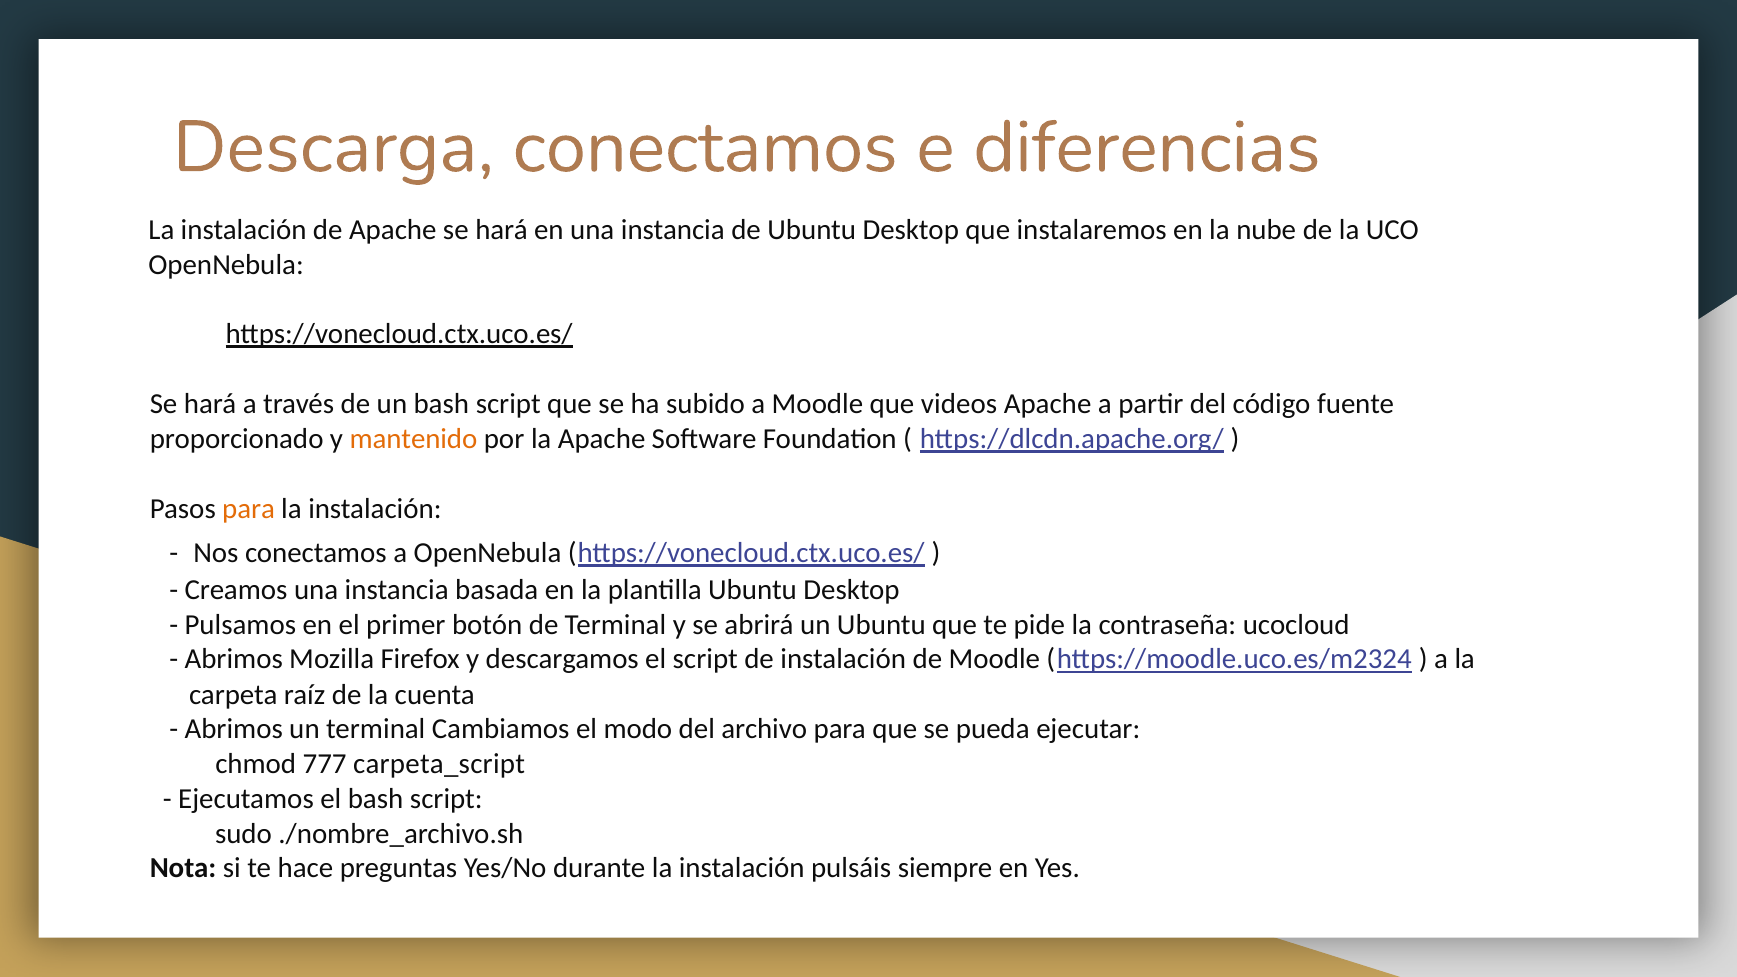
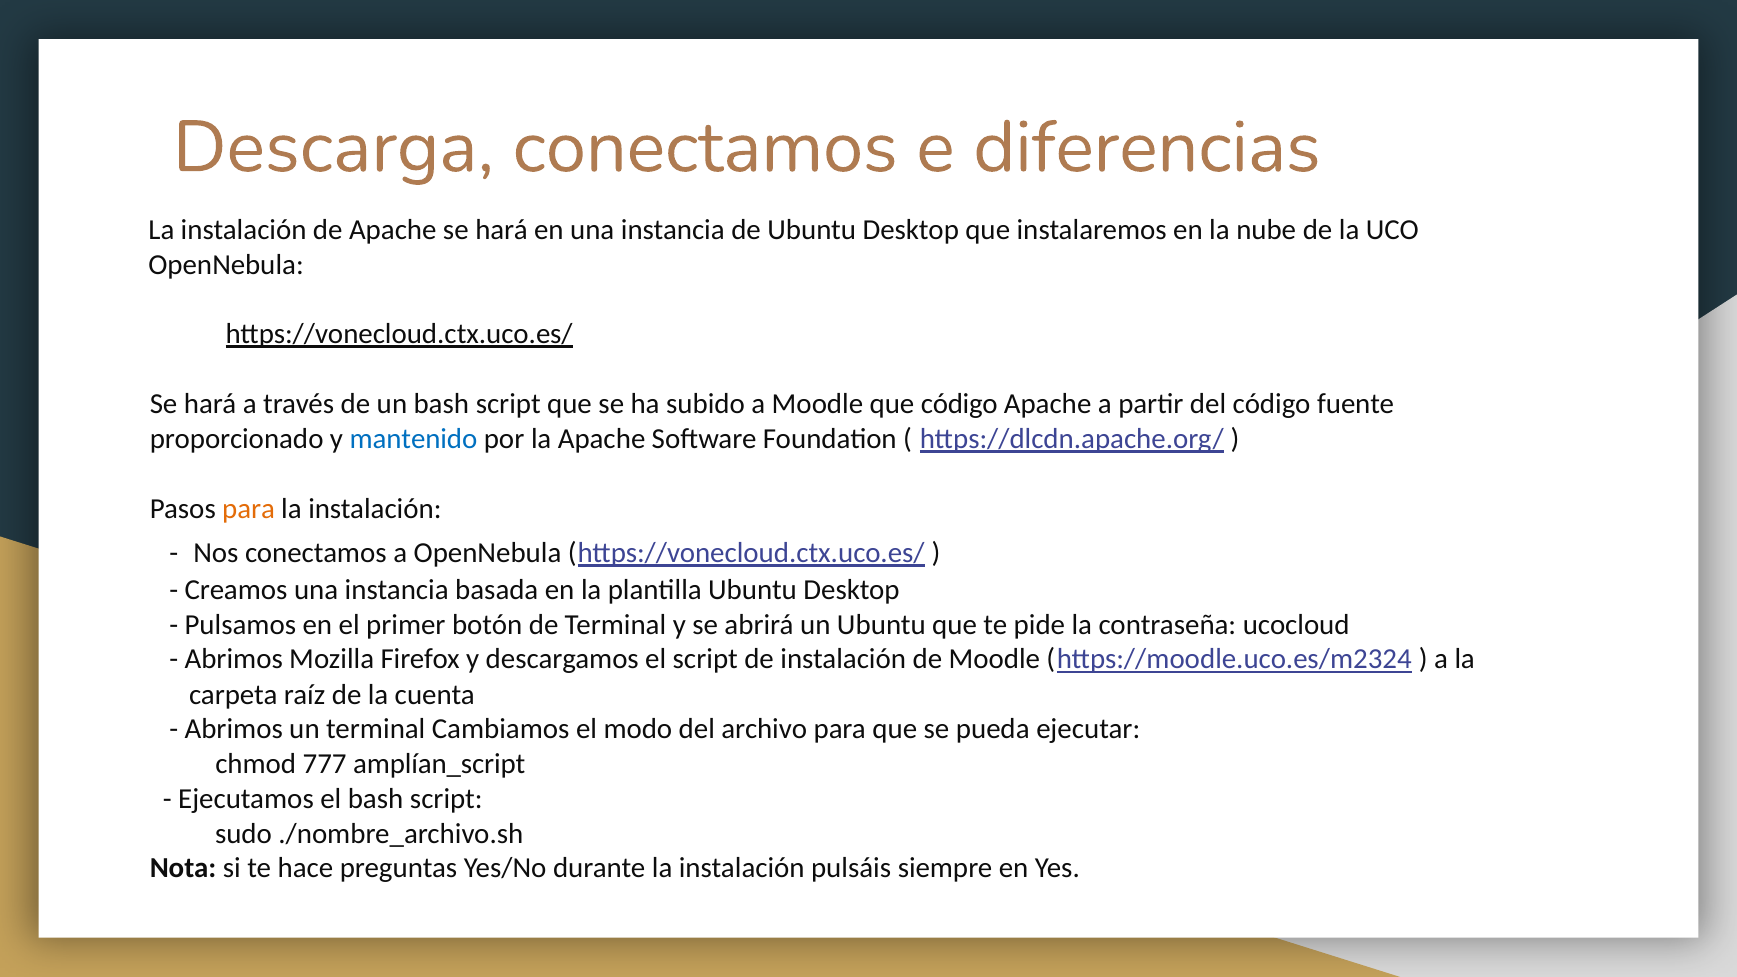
que videos: videos -> código (959, 404)
mantenido colour: orange -> blue (413, 439)
carpeta_script: carpeta_script -> amplían_script (439, 764)
